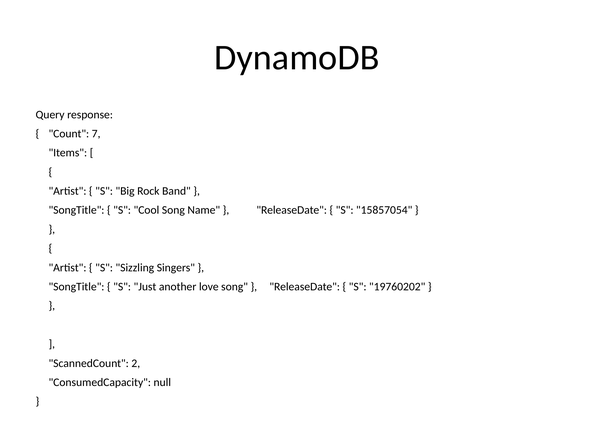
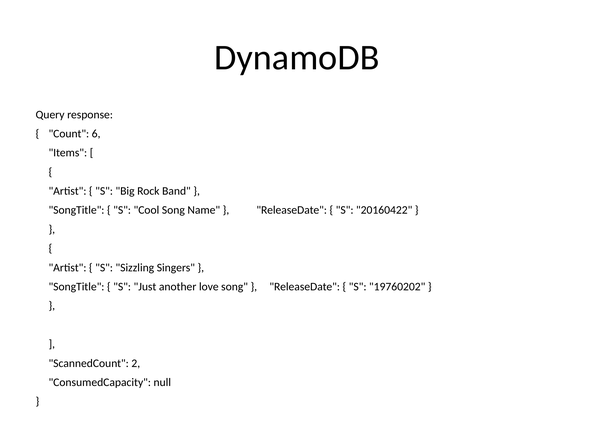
7: 7 -> 6 (96, 134)
15857054: 15857054 -> 20160422 (384, 210)
